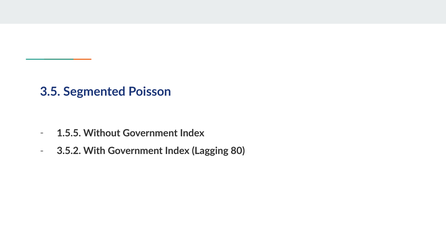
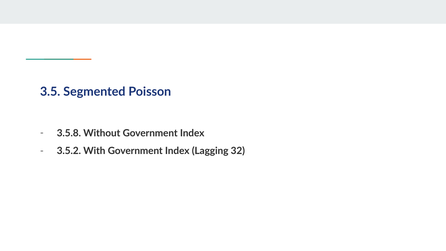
1.5.5: 1.5.5 -> 3.5.8 (69, 133)
80: 80 -> 32 (238, 151)
